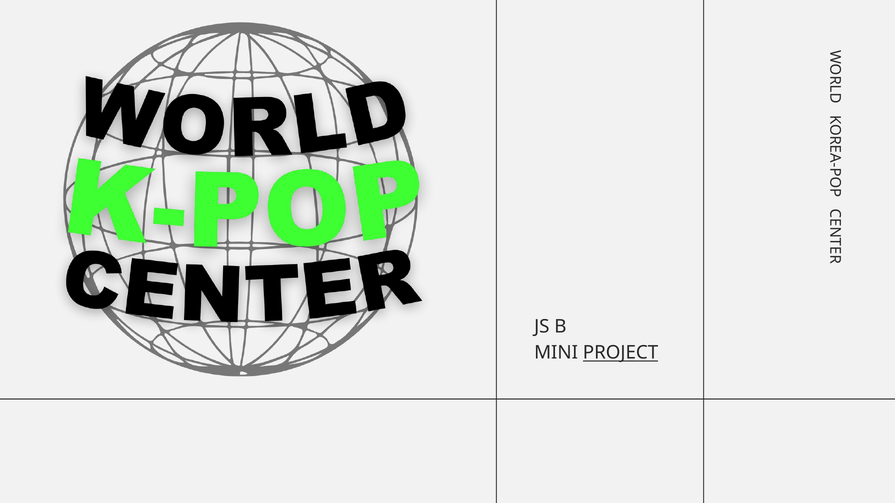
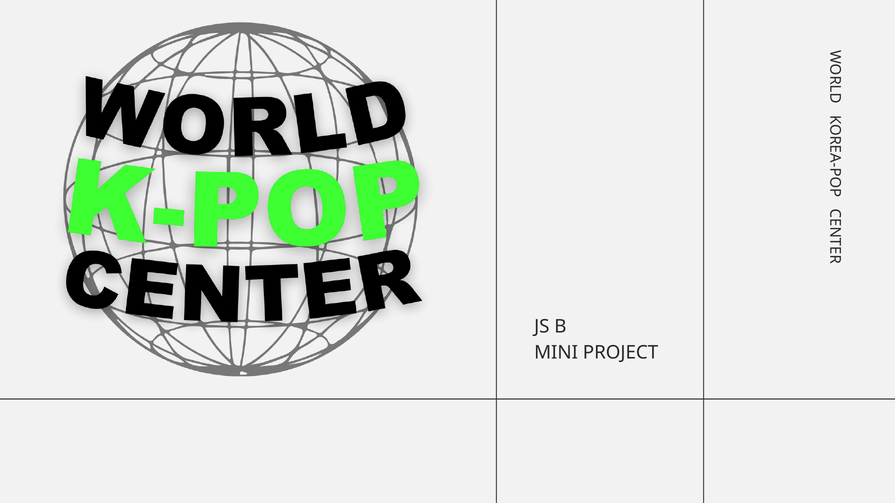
PROJECT underline: present -> none (621, 353)
